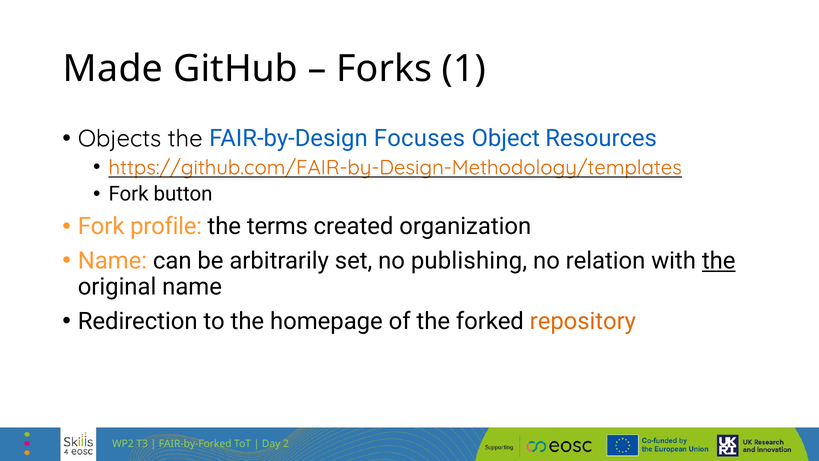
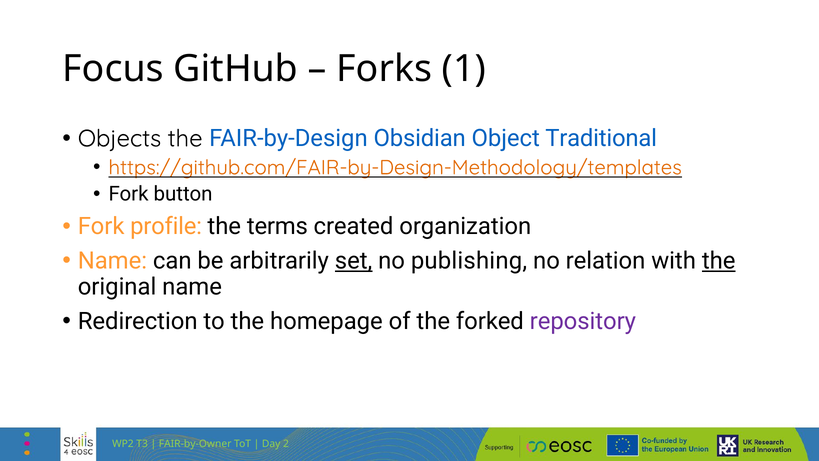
Made: Made -> Focus (113, 69)
Focuses: Focuses -> Obsidian (420, 138)
Resources: Resources -> Traditional (601, 138)
set underline: none -> present (354, 261)
repository colour: orange -> purple (583, 321)
FAIR-by-Forked: FAIR-by-Forked -> FAIR-by-Owner (195, 444)
